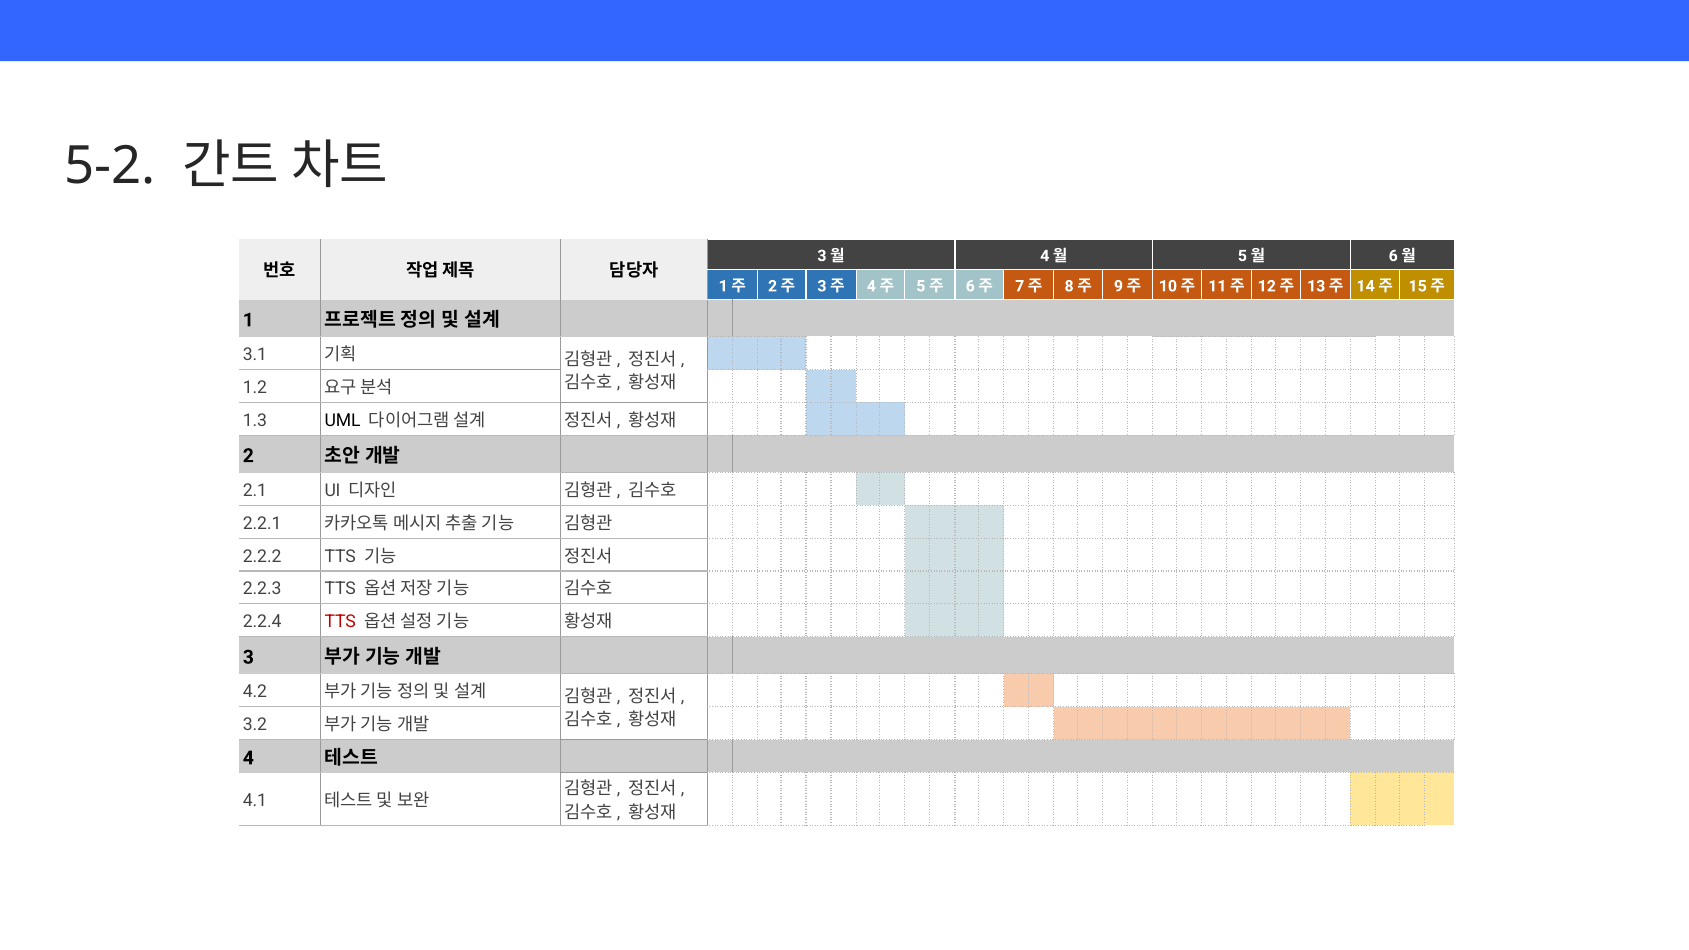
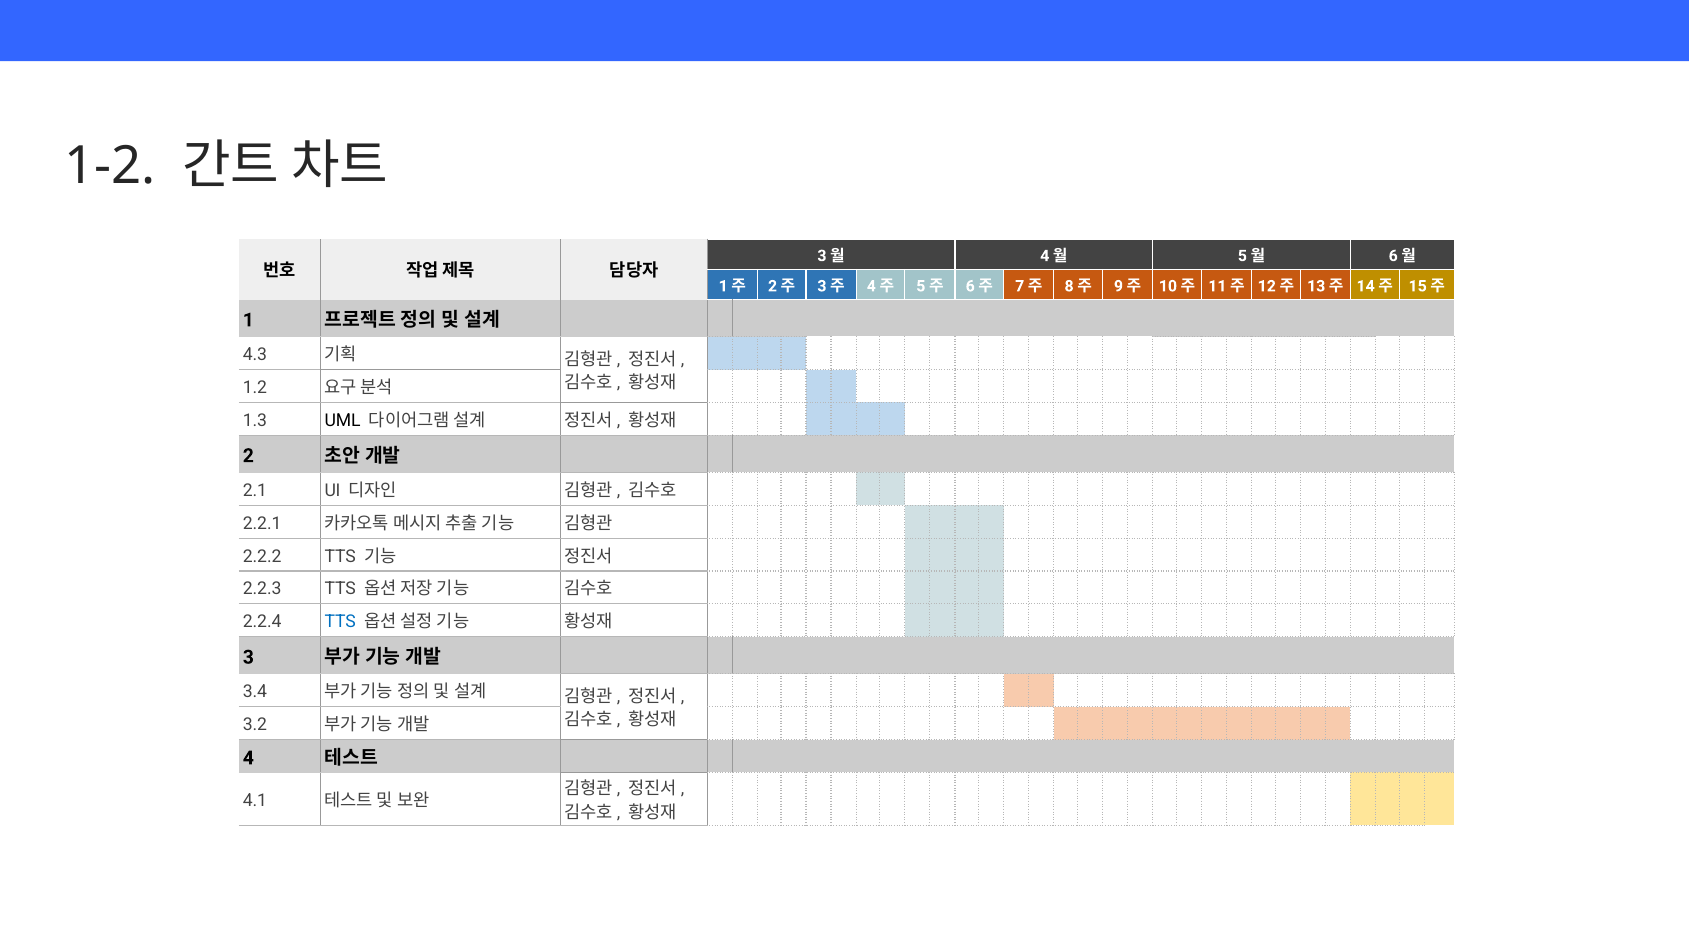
5-2: 5-2 -> 1-2 (110, 166)
3.1: 3.1 -> 4.3 (255, 355)
TTS colour: red -> blue (340, 622)
4.2: 4.2 -> 3.4 (255, 692)
